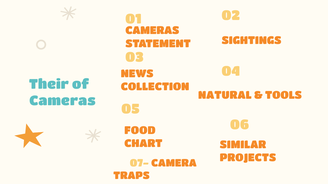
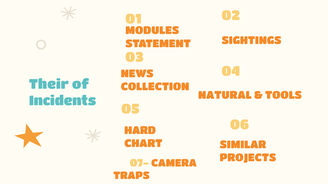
CAMERAS: CAMERAS -> MODULES (152, 31)
Cameras: Cameras -> Incidents (63, 101)
FOOD: FOOD -> HARD (140, 131)
